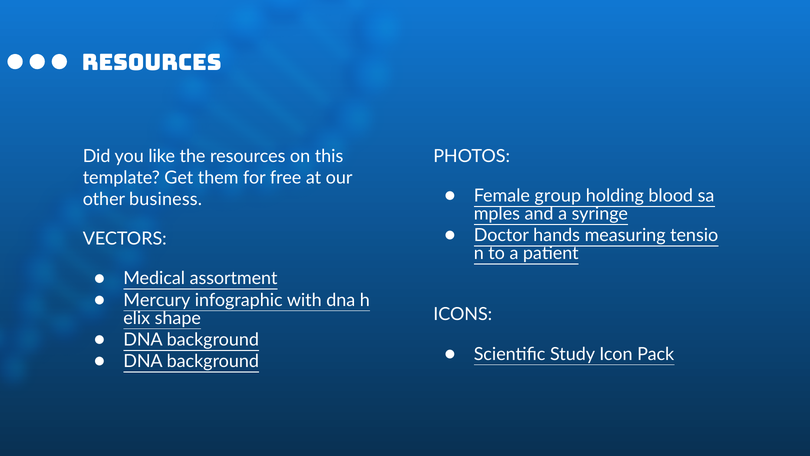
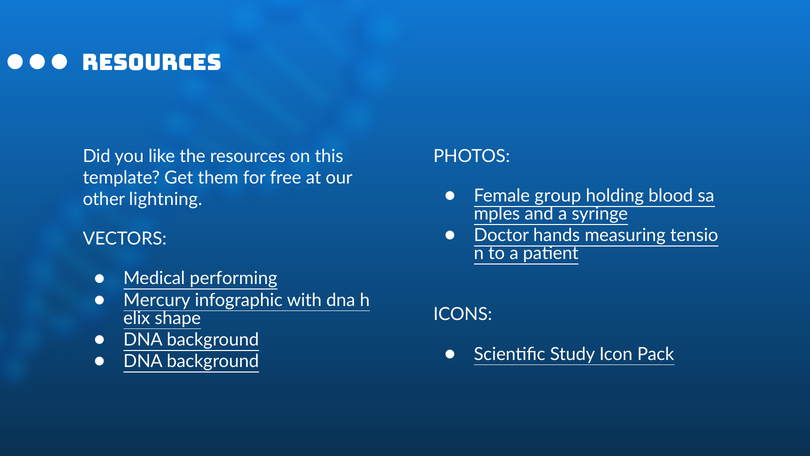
business: business -> lightning (166, 199)
assortment: assortment -> performing (234, 278)
